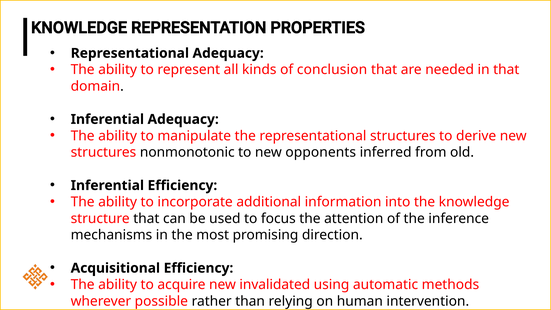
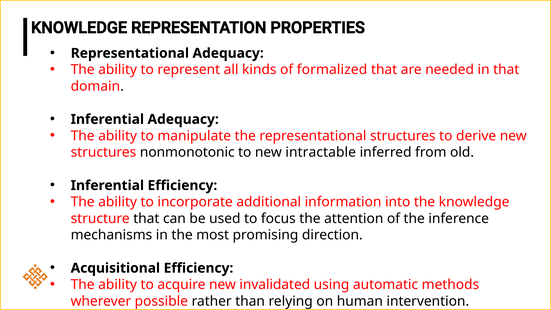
conclusion: conclusion -> formalized (332, 70)
opponents: opponents -> intractable (321, 152)
